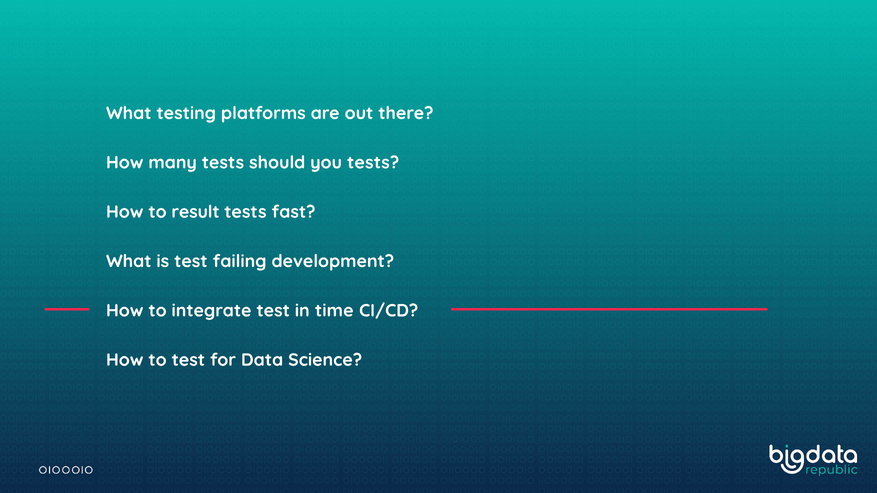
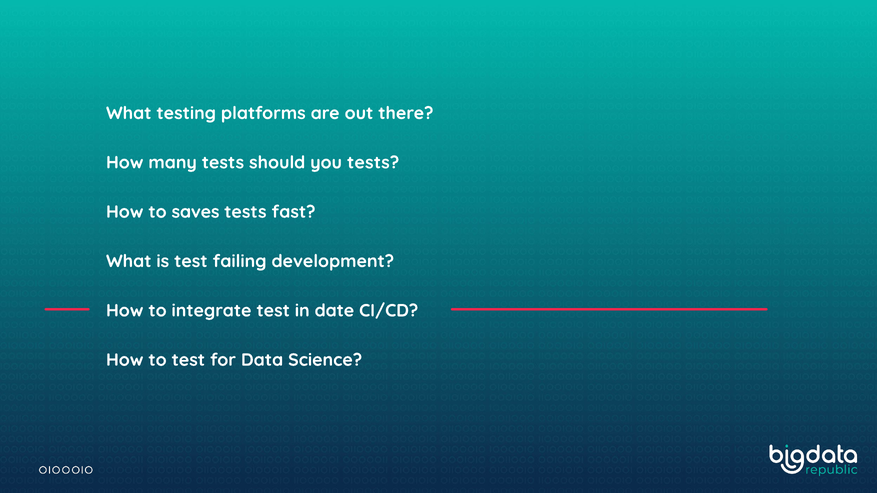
result: result -> saves (196, 212)
time: time -> date (334, 311)
